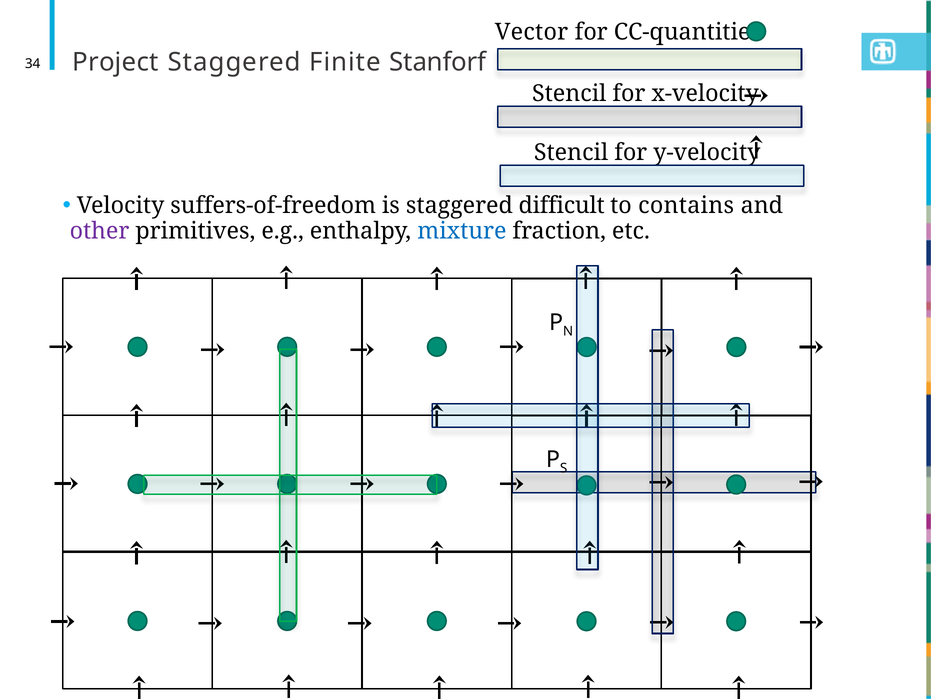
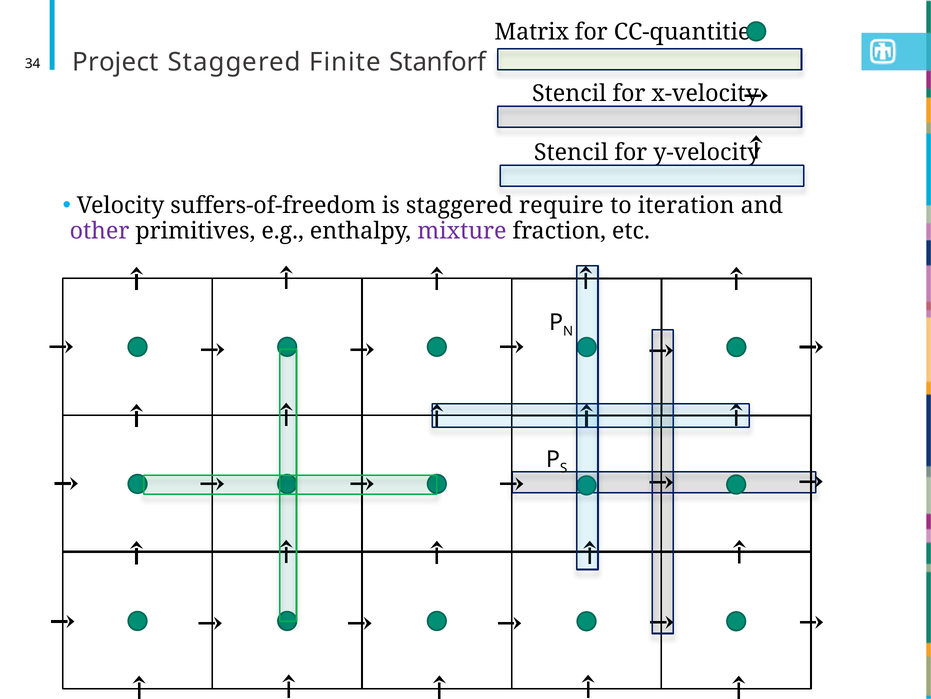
Vector: Vector -> Matrix (532, 32)
difficult: difficult -> require (561, 205)
contains: contains -> iteration (686, 205)
mixture colour: blue -> purple (462, 231)
